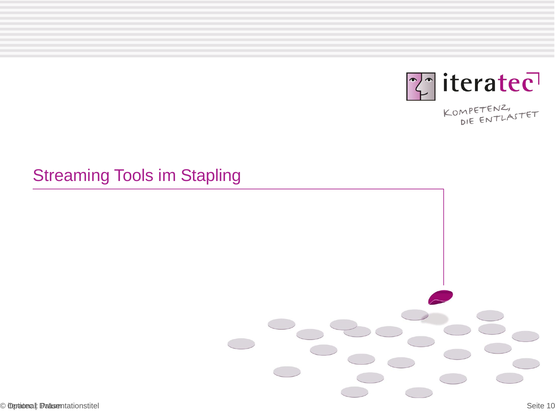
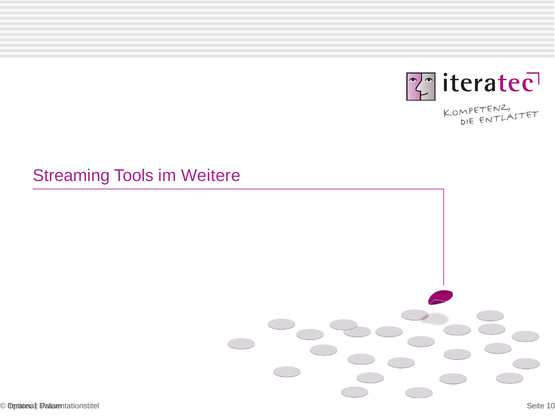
Stapling: Stapling -> Weitere (211, 176)
